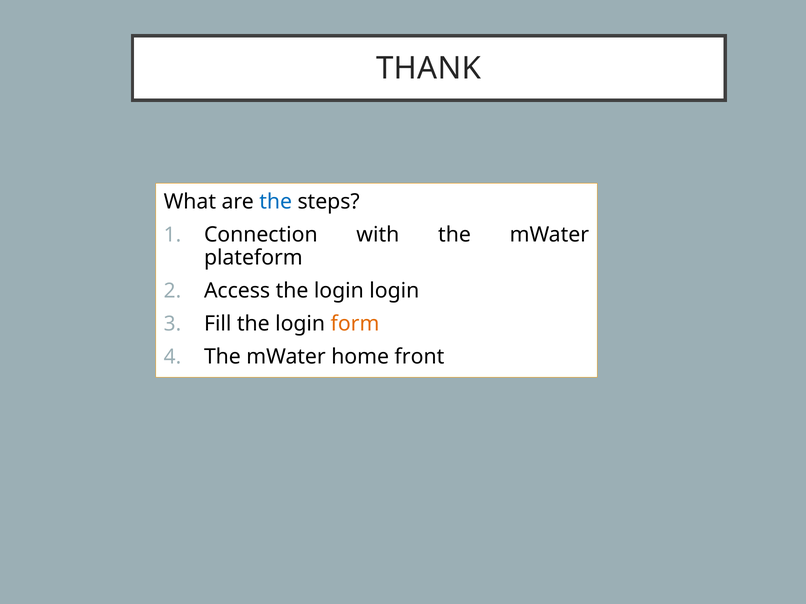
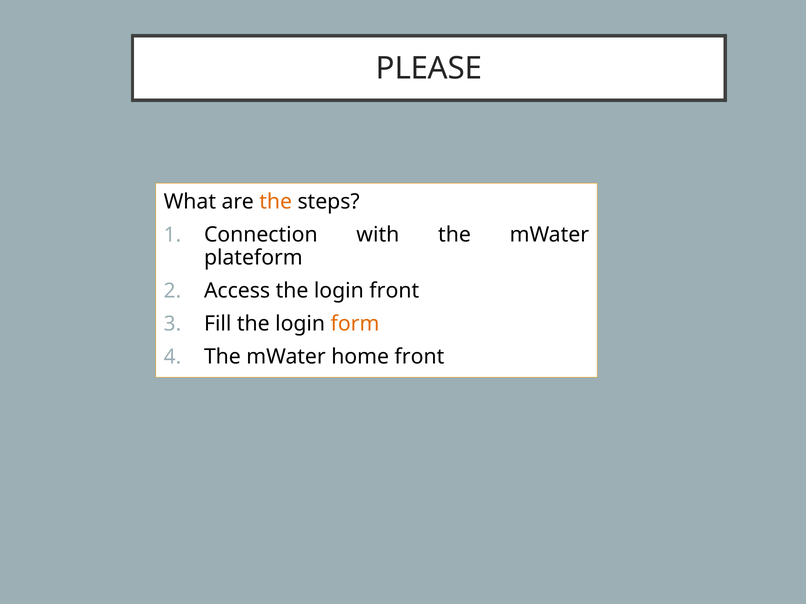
THANK: THANK -> PLEASE (429, 69)
the colour: blue -> orange (276, 202)
login login: login -> front (394, 291)
